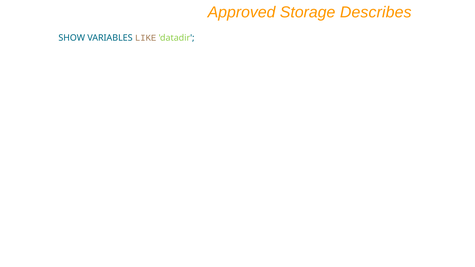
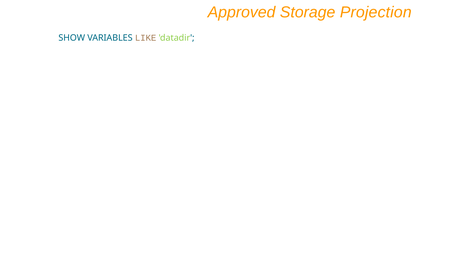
Describes: Describes -> Projection (376, 12)
